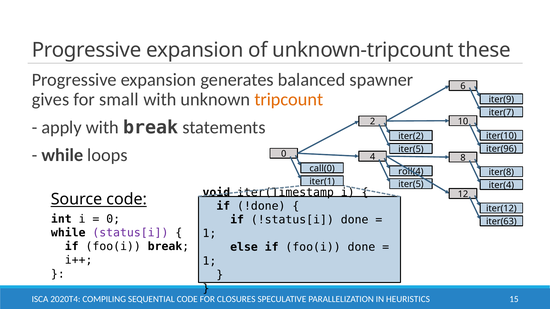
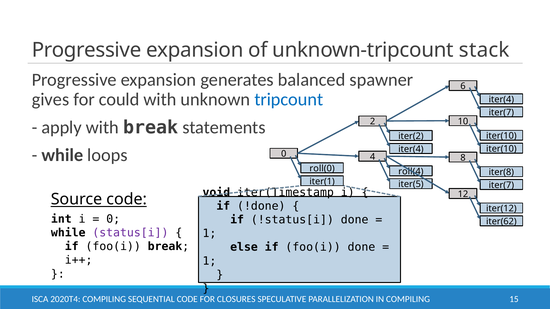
these: these -> stack (484, 50)
small: small -> could (119, 100)
tripcount colour: orange -> blue (289, 100)
iter(9: iter(9 -> iter(4 (501, 100)
iter(96: iter(96 -> iter(10 (501, 149)
iter(5: iter(5 -> iter(4 (411, 149)
call(0: call(0 -> roll(0 (322, 169)
iter(4: iter(4 -> iter(7 (501, 185)
iter(63: iter(63 -> iter(62 (501, 222)
IN HEURISTICS: HEURISTICS -> COMPILING (408, 300)
